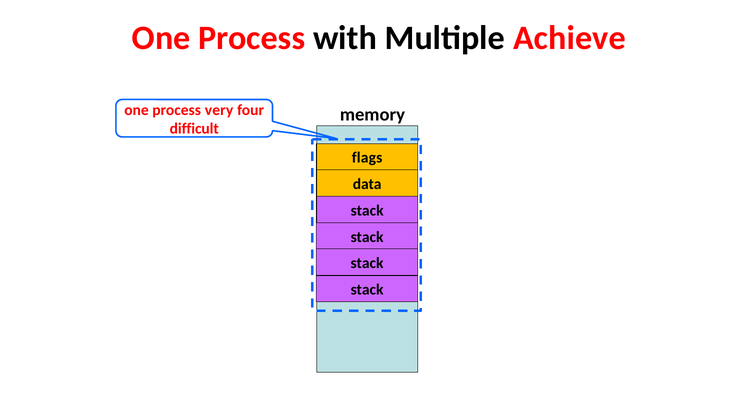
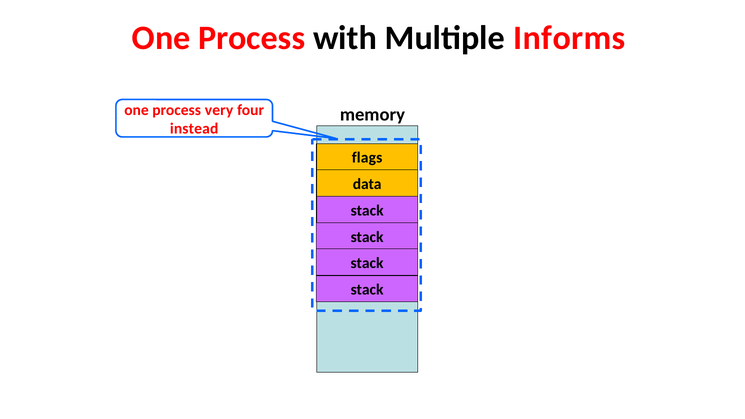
Achieve: Achieve -> Informs (569, 38)
difficult: difficult -> instead (194, 129)
